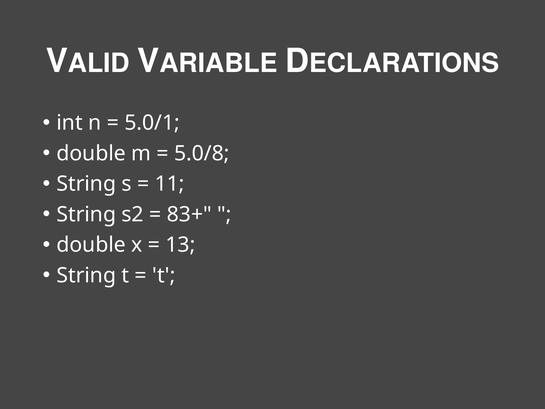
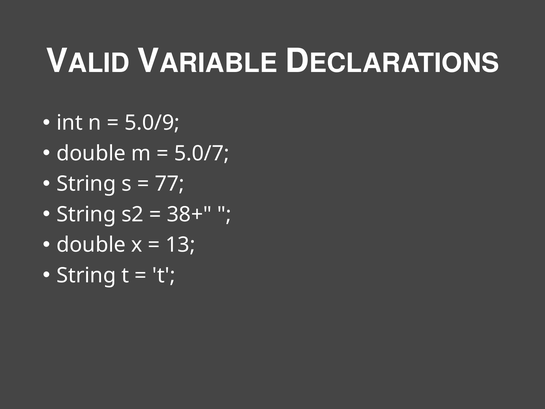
5.0/1: 5.0/1 -> 5.0/9 (152, 123)
5.0/8: 5.0/8 -> 5.0/7 (202, 153)
11: 11 -> 77 (170, 184)
83+: 83+ -> 38+ (189, 214)
